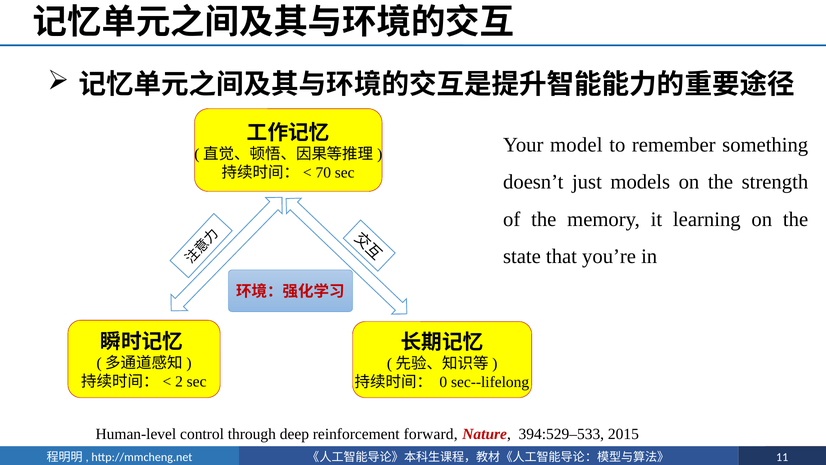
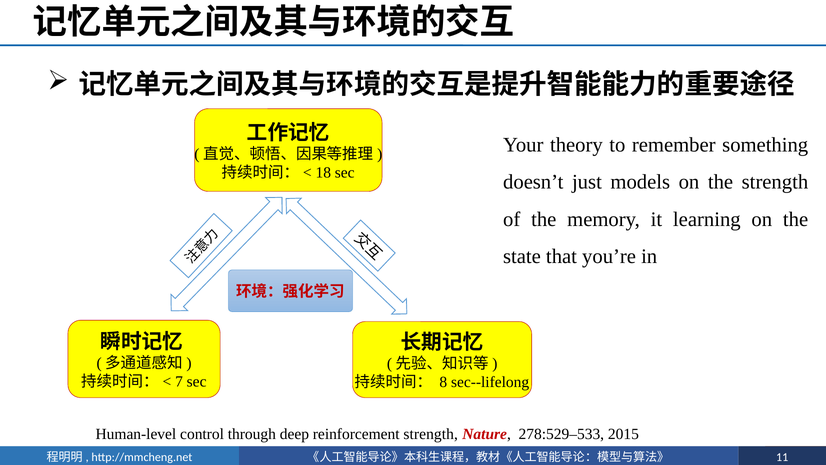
model: model -> theory (576, 145)
70: 70 -> 18 (323, 173)
2: 2 -> 7 (179, 381)
0: 0 -> 8 (443, 382)
reinforcement forward: forward -> strength (431, 434)
394:529–533: 394:529–533 -> 278:529–533 (561, 434)
